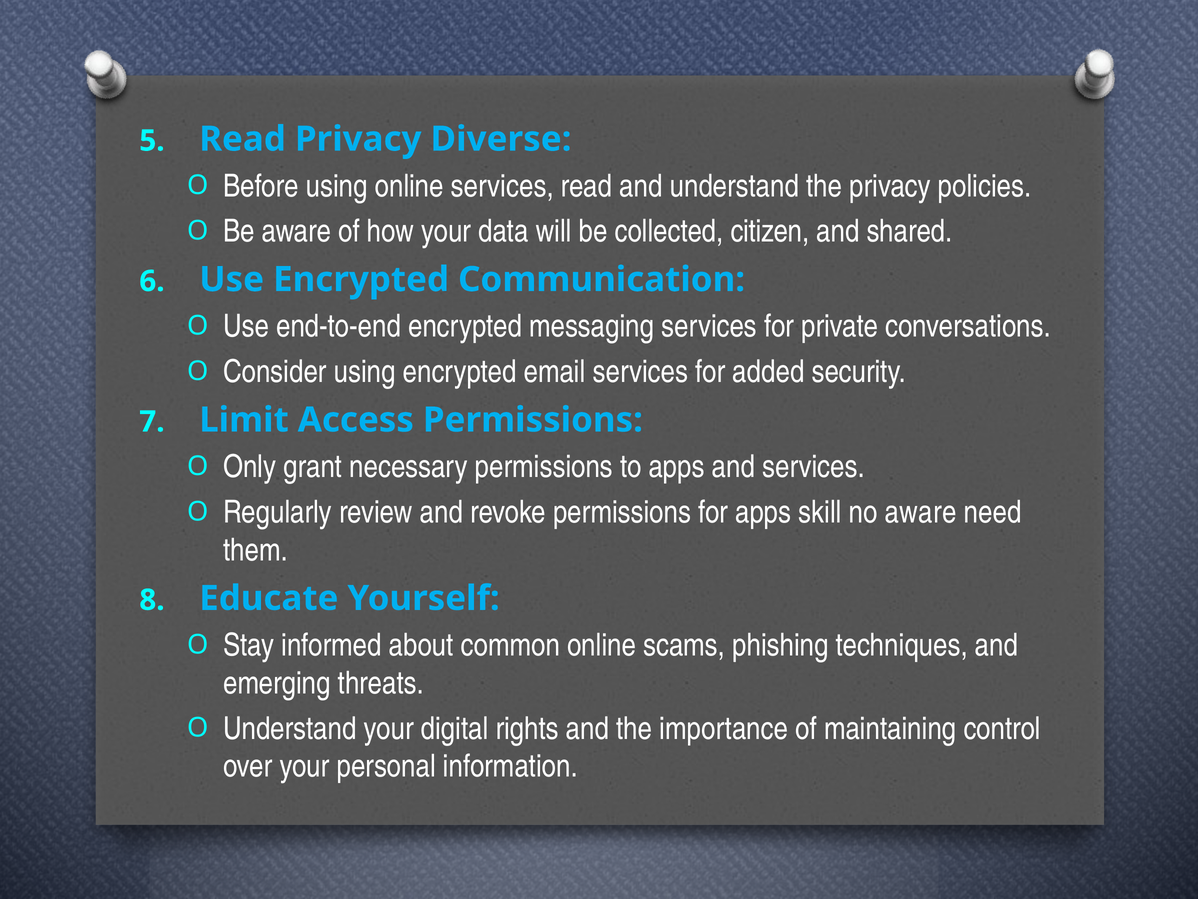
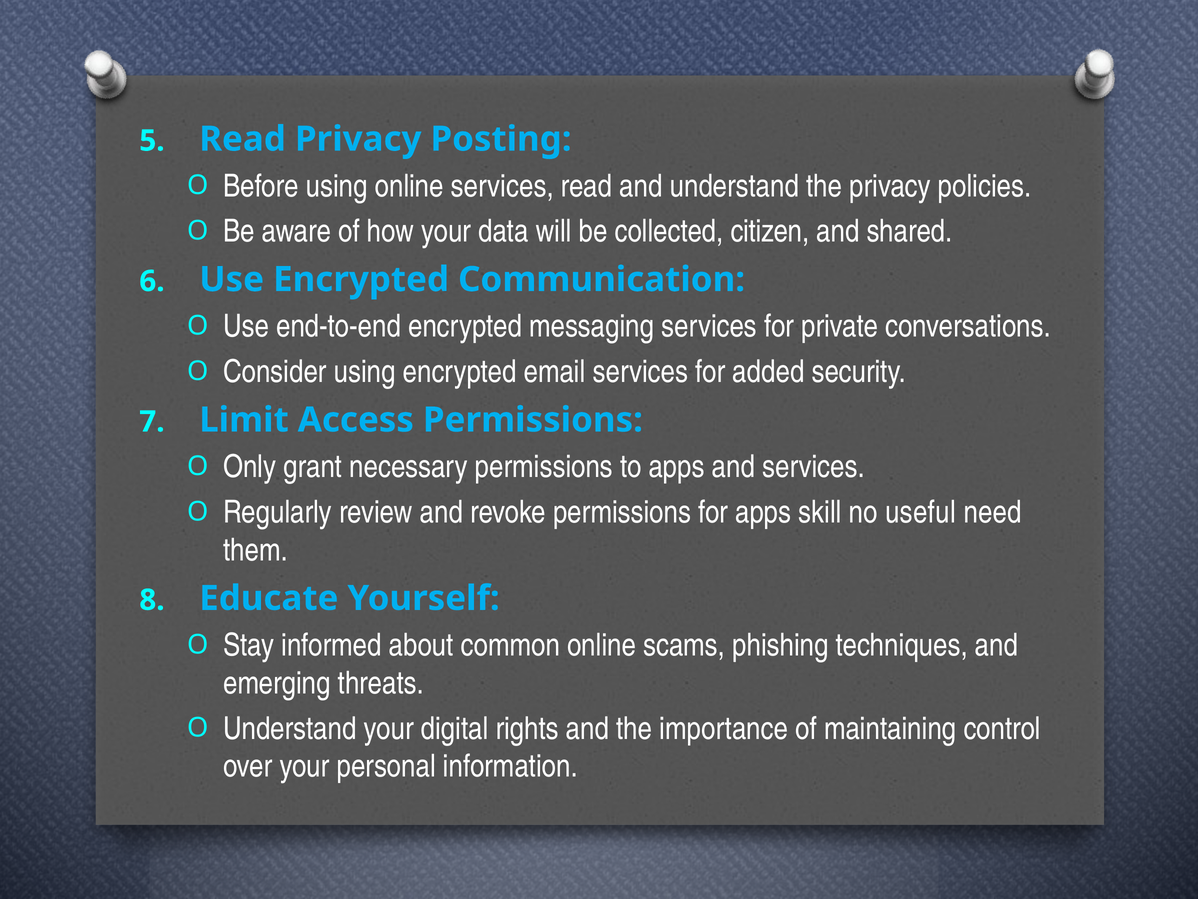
Diverse: Diverse -> Posting (501, 139)
no aware: aware -> useful (921, 512)
